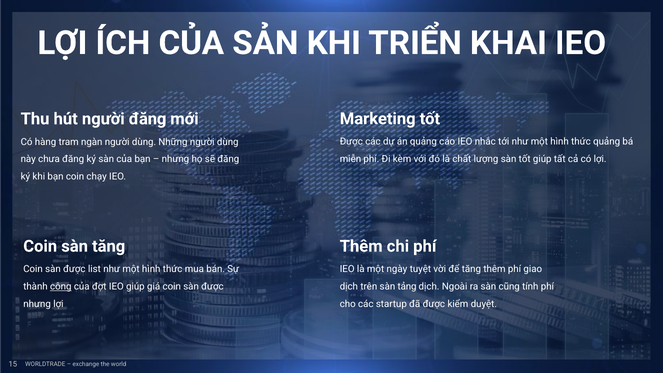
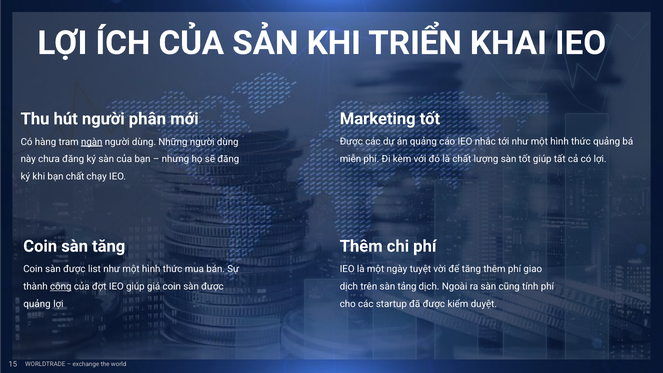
người đăng: đăng -> phân (147, 119)
ngàn underline: none -> present (92, 142)
bạn coin: coin -> chất (75, 177)
nhưng: nhưng -> quảng (37, 304)
